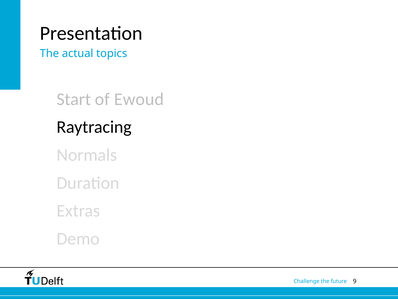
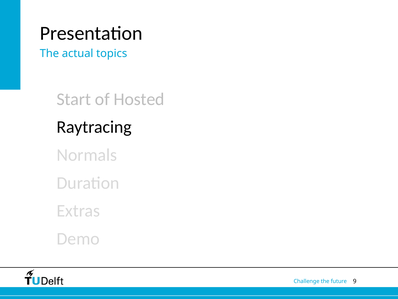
Ewoud: Ewoud -> Hosted (139, 99)
